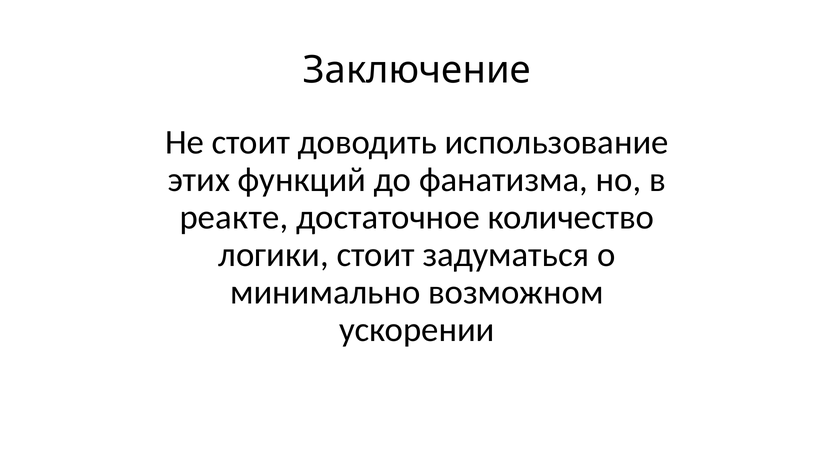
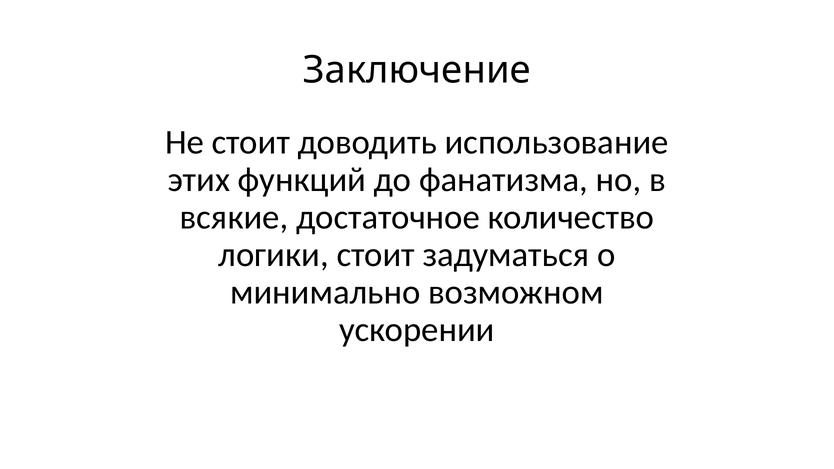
реакте: реакте -> всякие (234, 218)
